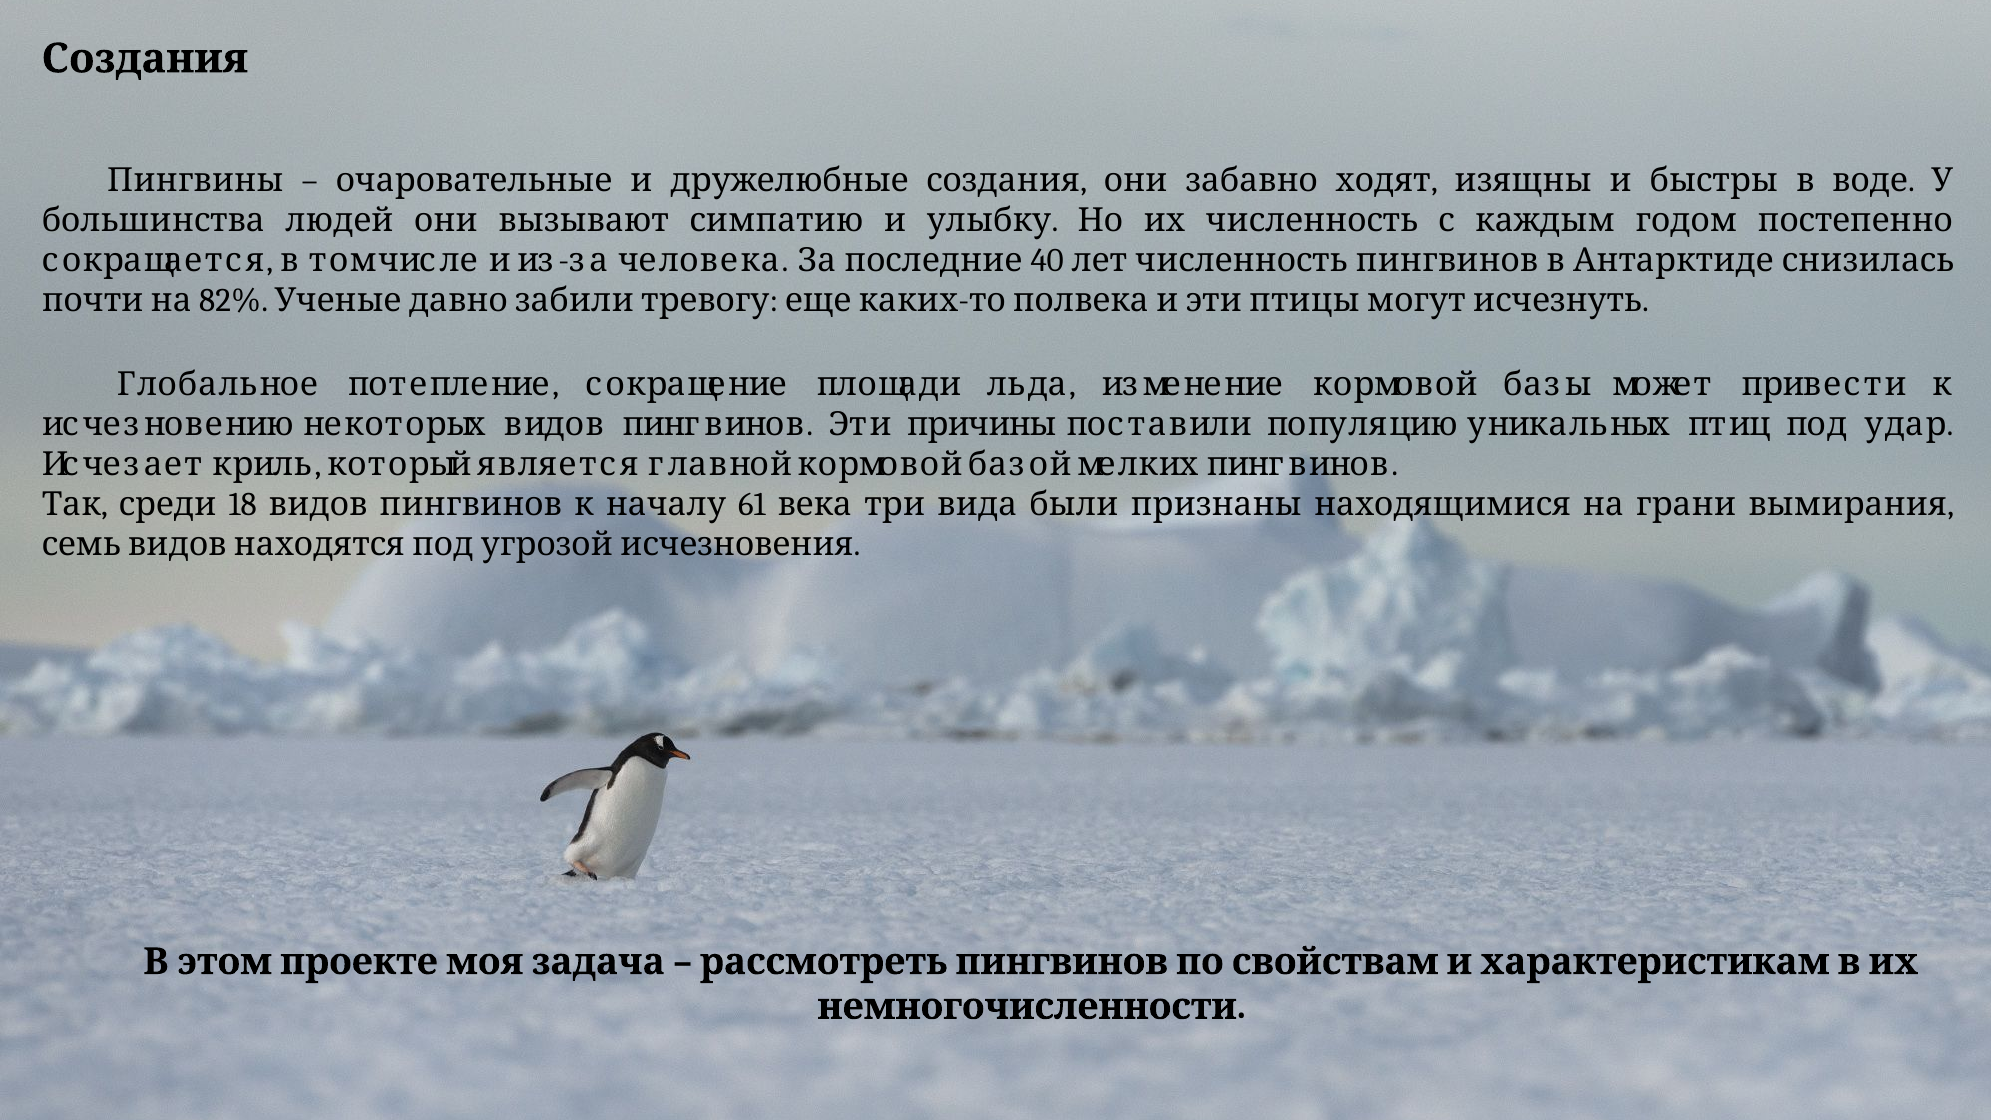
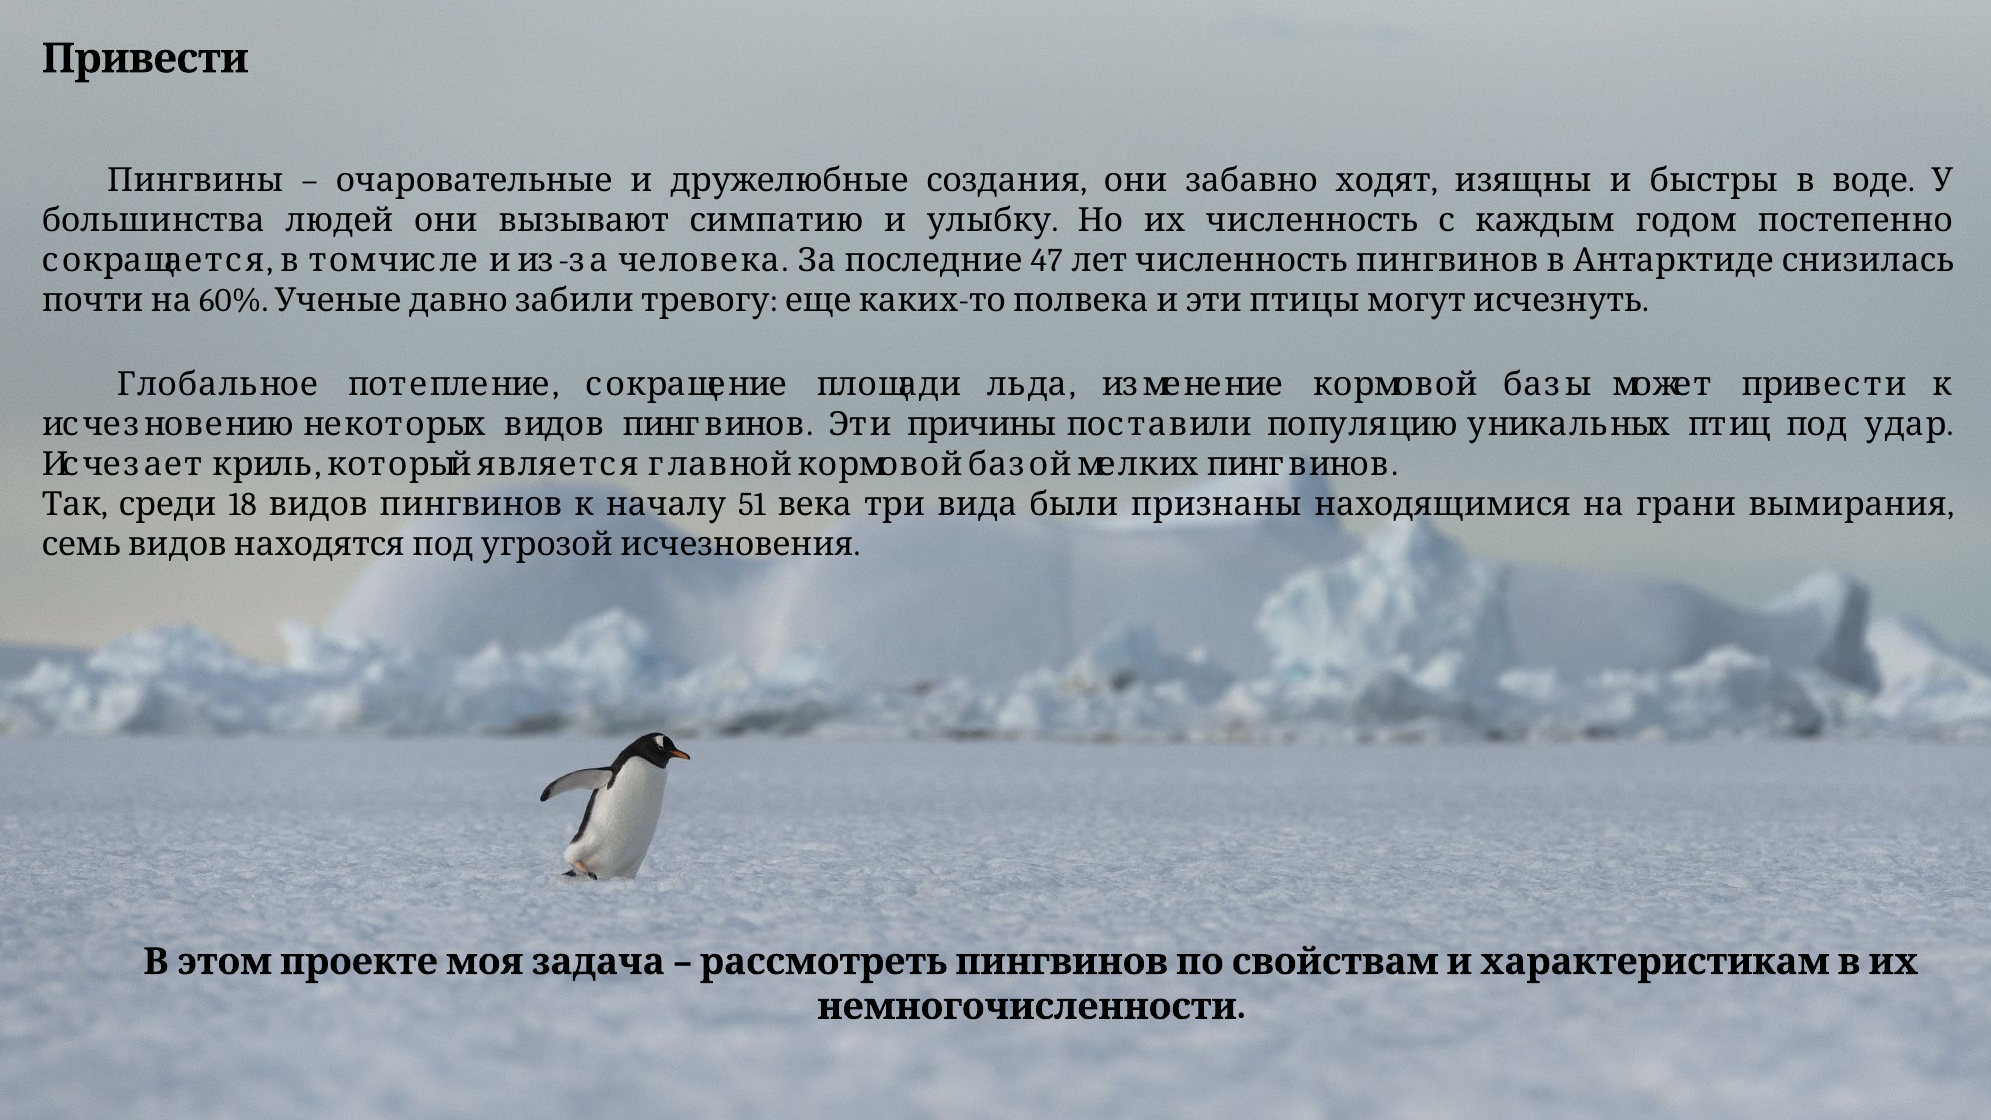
Создания: Создания -> Привести (145, 59)
40: 40 -> 47 (1047, 261)
82%: 82% -> 60% (234, 300)
61: 61 -> 51 (752, 504)
